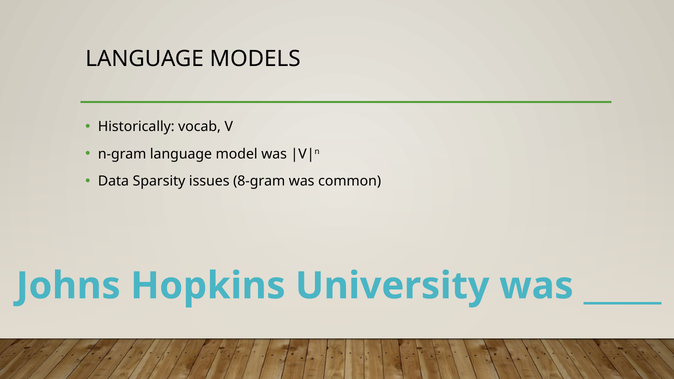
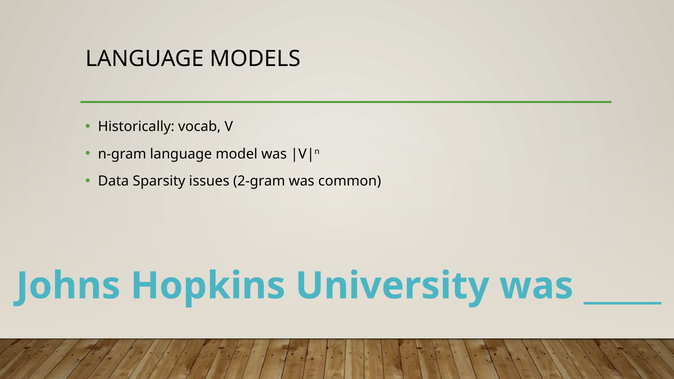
8-gram: 8-gram -> 2-gram (259, 181)
